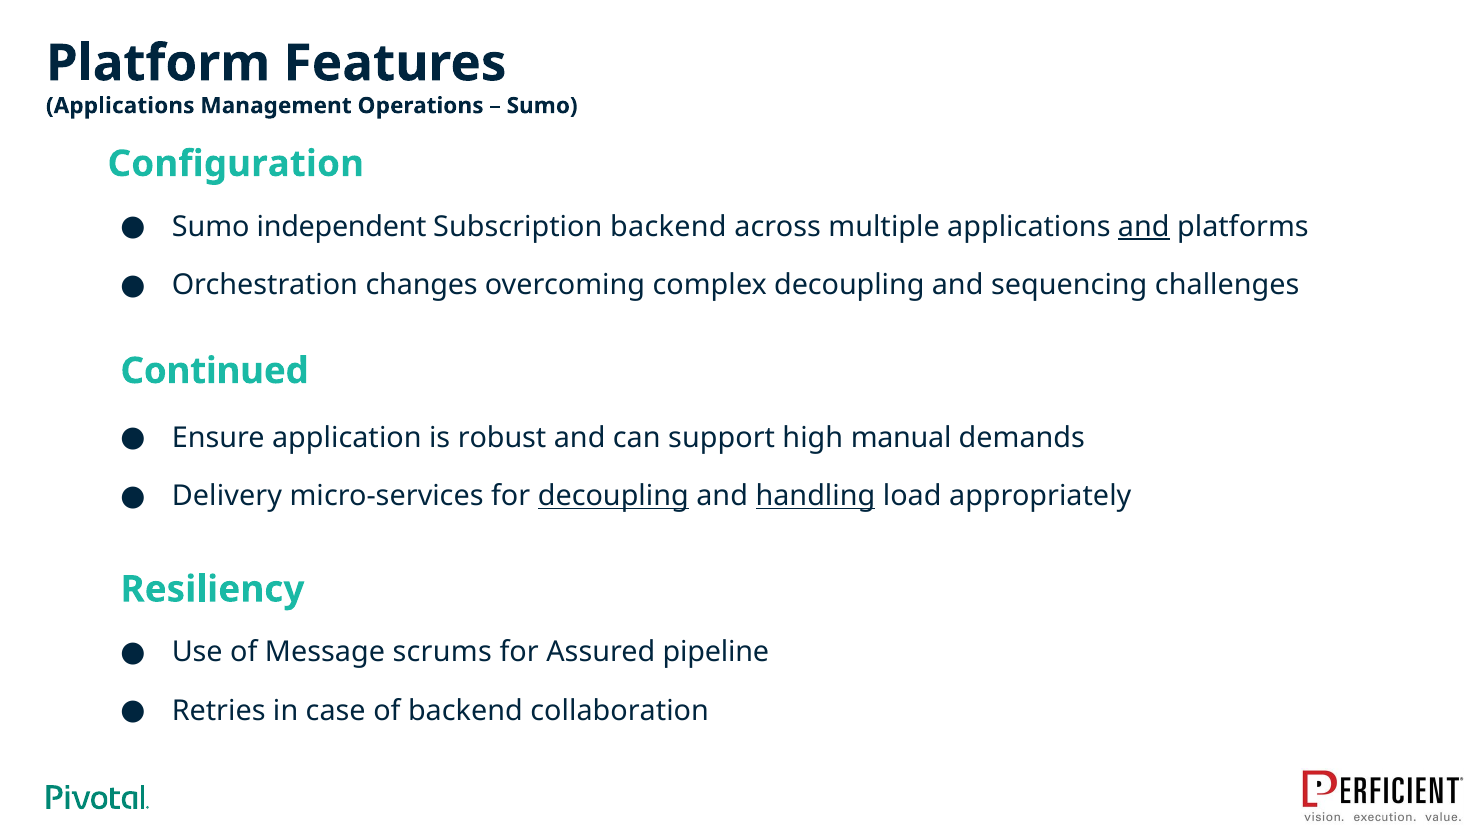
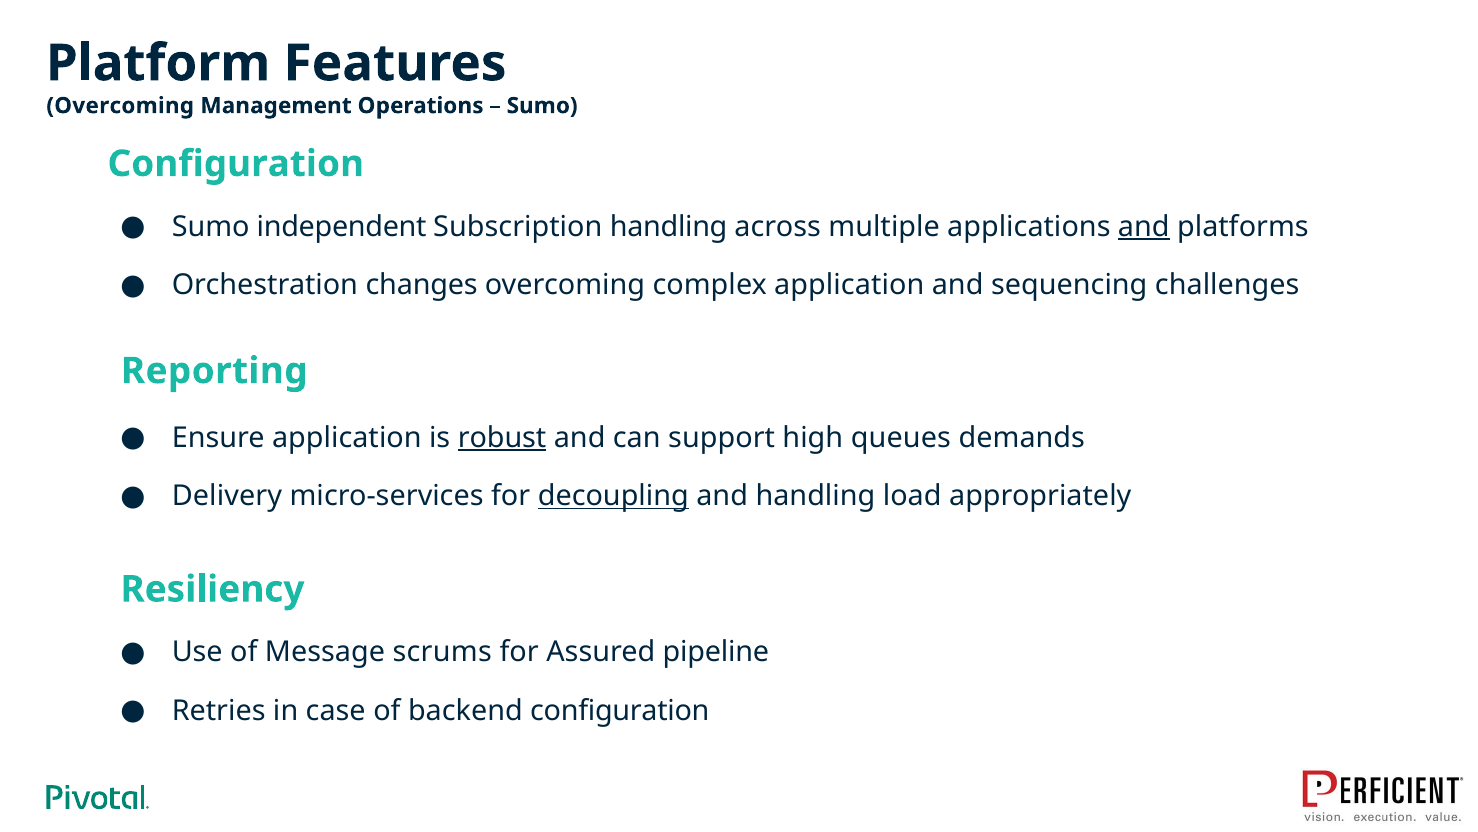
Applications: Applications -> Overcoming (120, 106)
Subscription backend: backend -> handling (669, 227)
complex decoupling: decoupling -> application (849, 285)
Continued: Continued -> Reporting (214, 371)
robust underline: none -> present (502, 437)
manual: manual -> queues (901, 437)
handling underline: present -> none (815, 496)
backend collaboration: collaboration -> configuration (620, 710)
